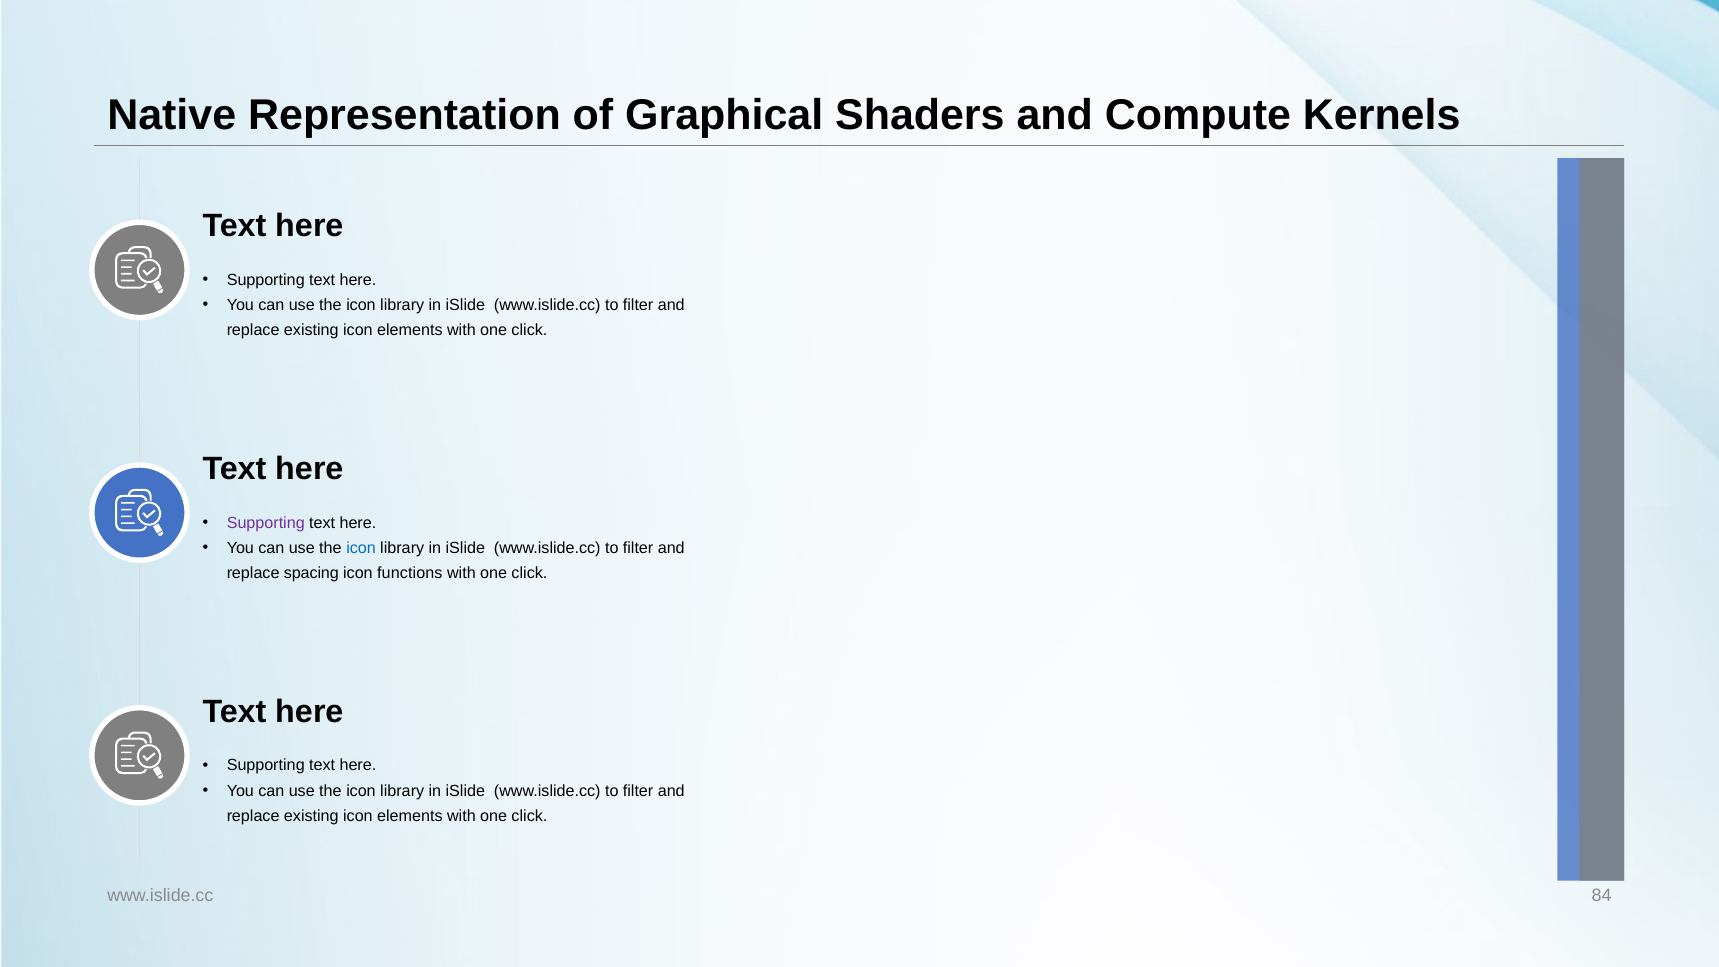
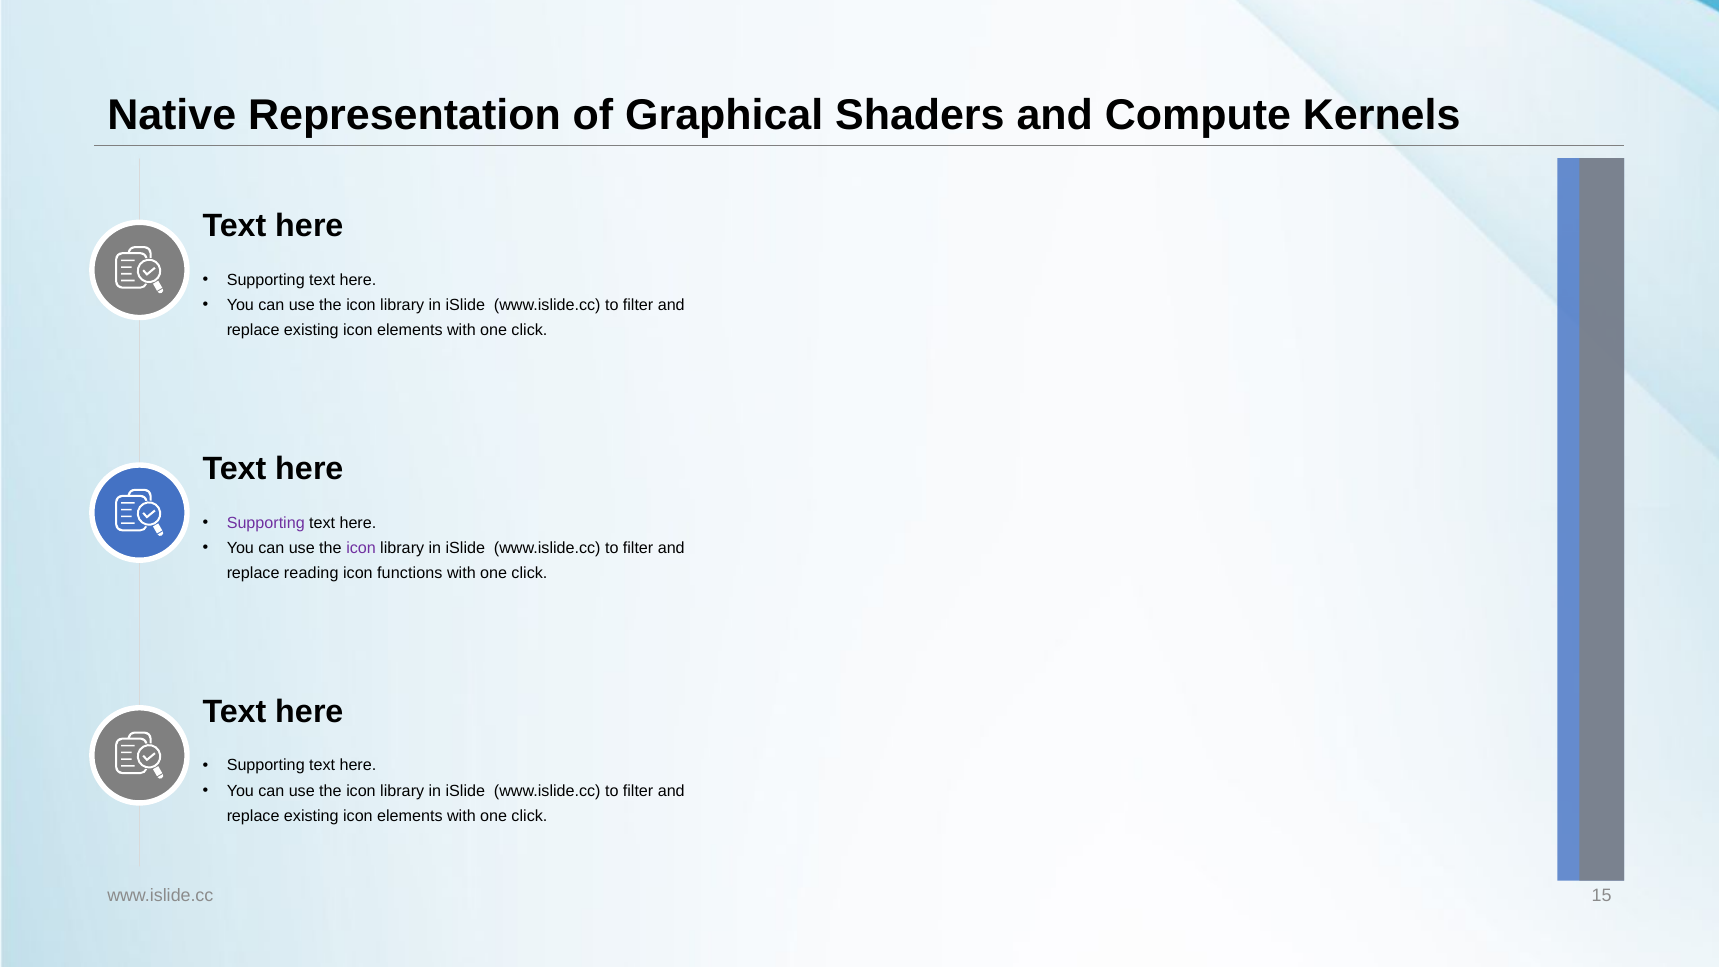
icon colour: blue -> purple (361, 548)
spacing: spacing -> reading (311, 573)
84: 84 -> 15 (1602, 896)
